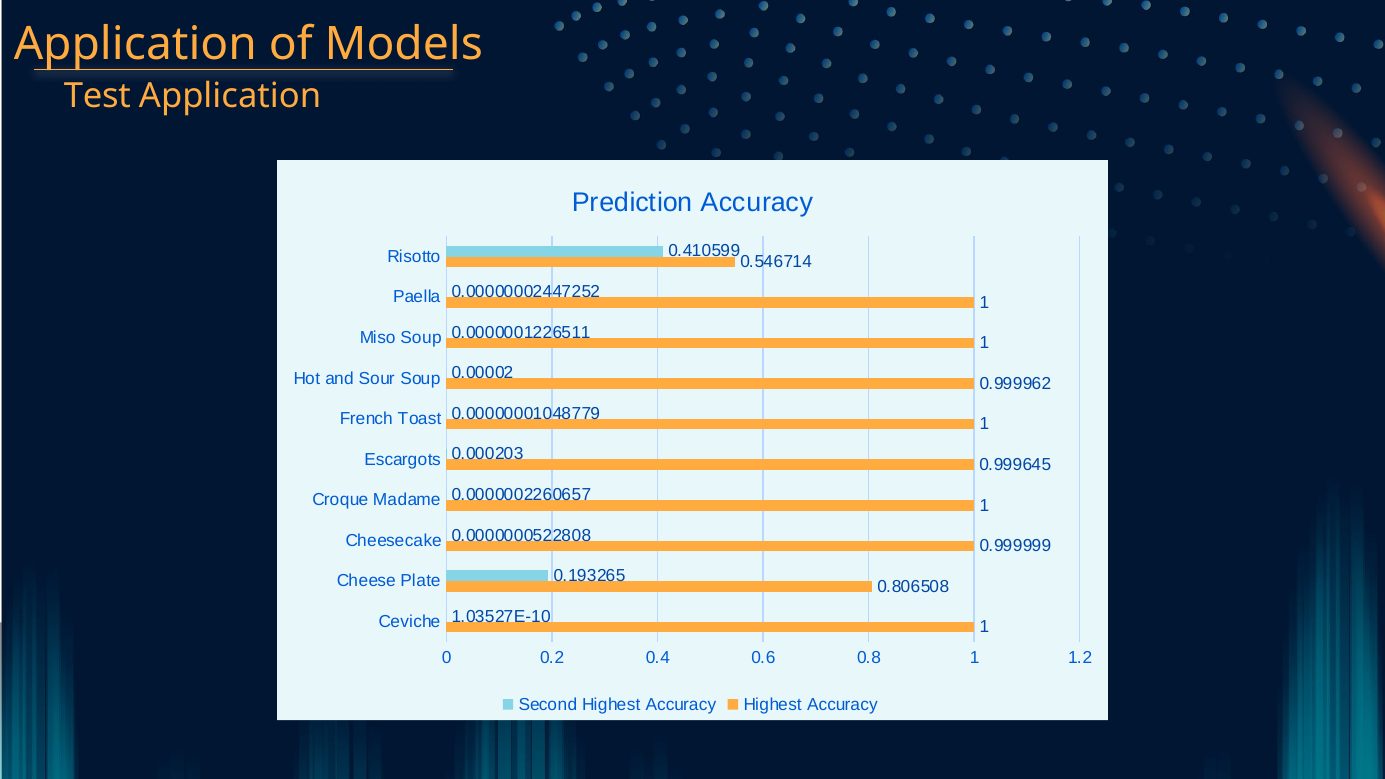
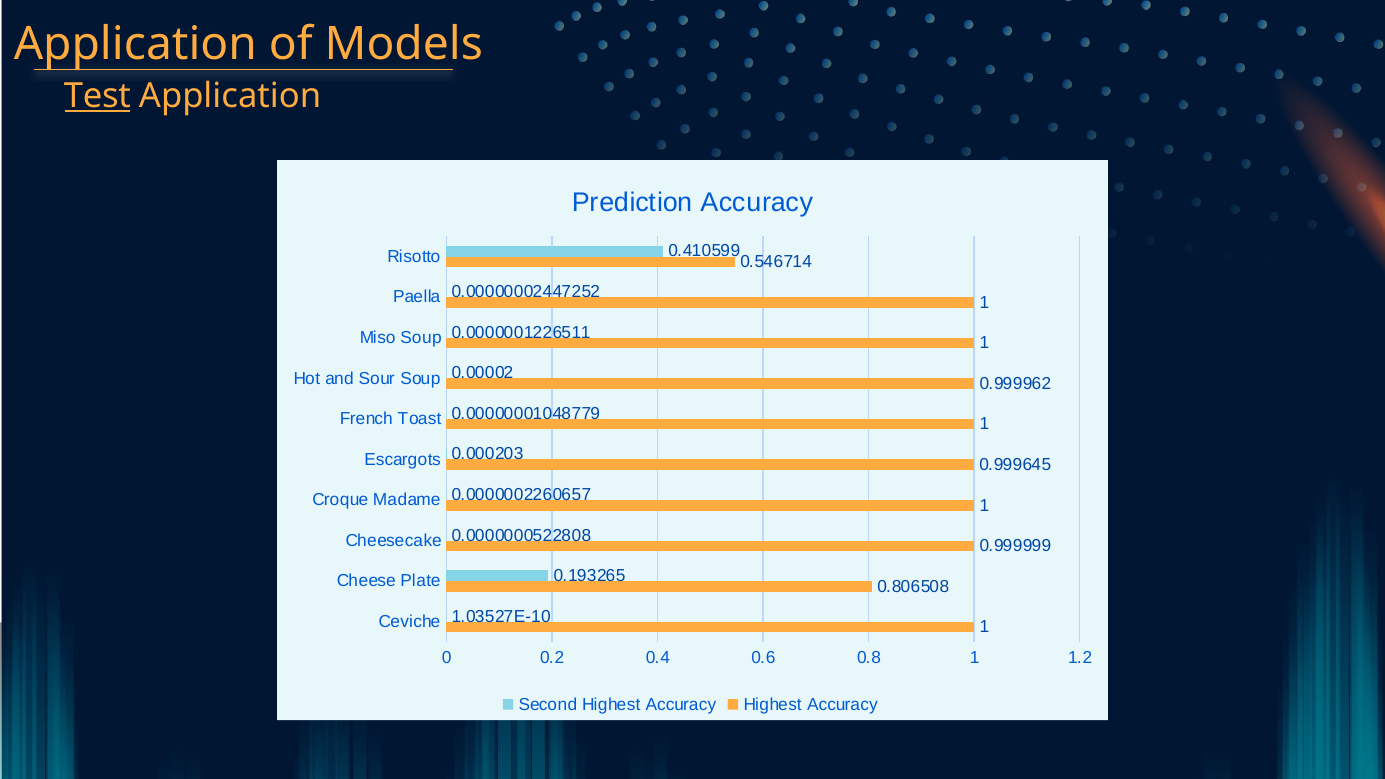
Test underline: none -> present (97, 96)
